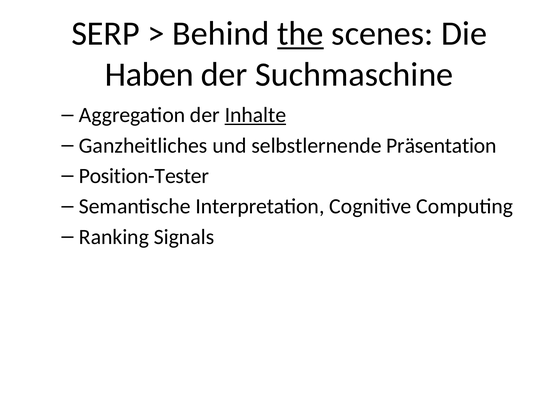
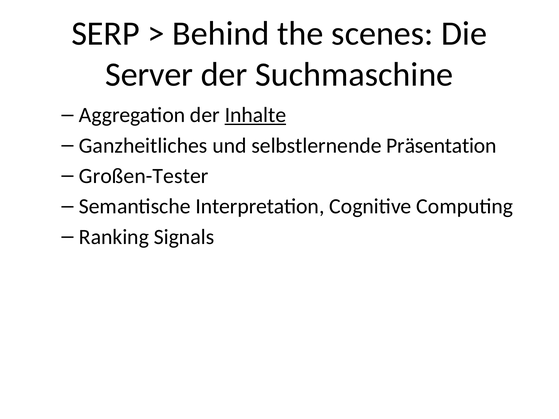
the underline: present -> none (300, 34)
Haben: Haben -> Server (149, 75)
Position-Tester: Position-Tester -> Großen-Tester (144, 176)
